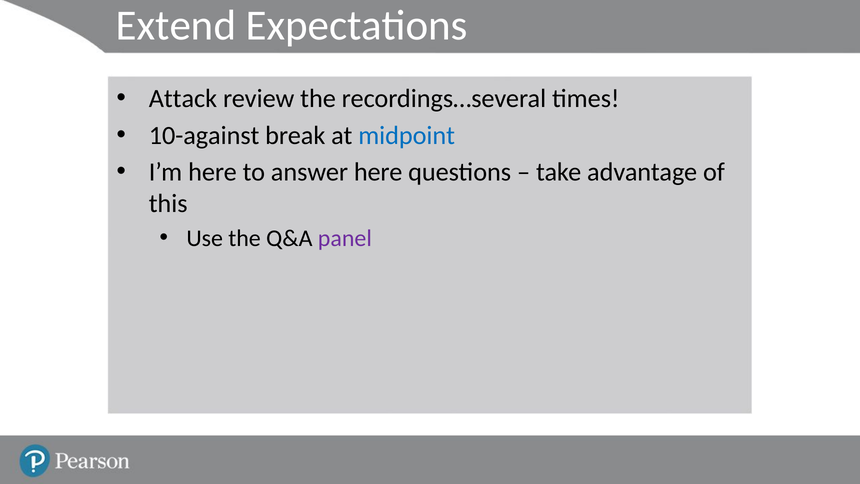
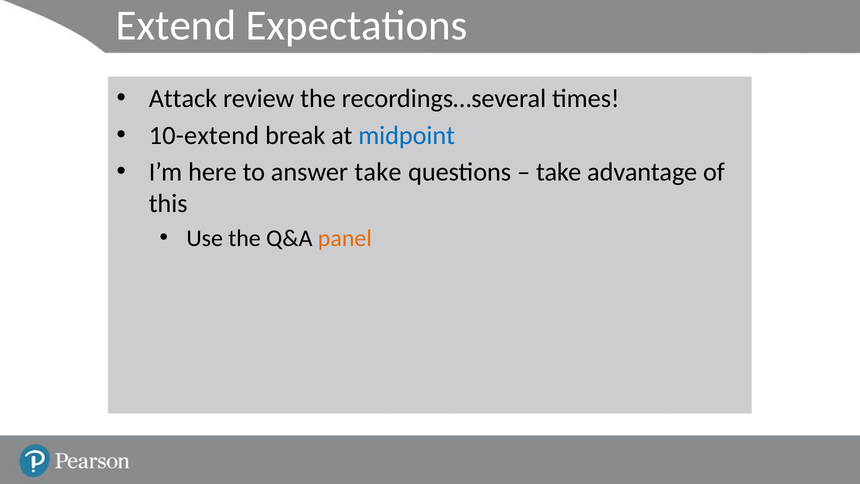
10-against: 10-against -> 10-extend (204, 135)
answer here: here -> take (378, 172)
panel colour: purple -> orange (345, 238)
